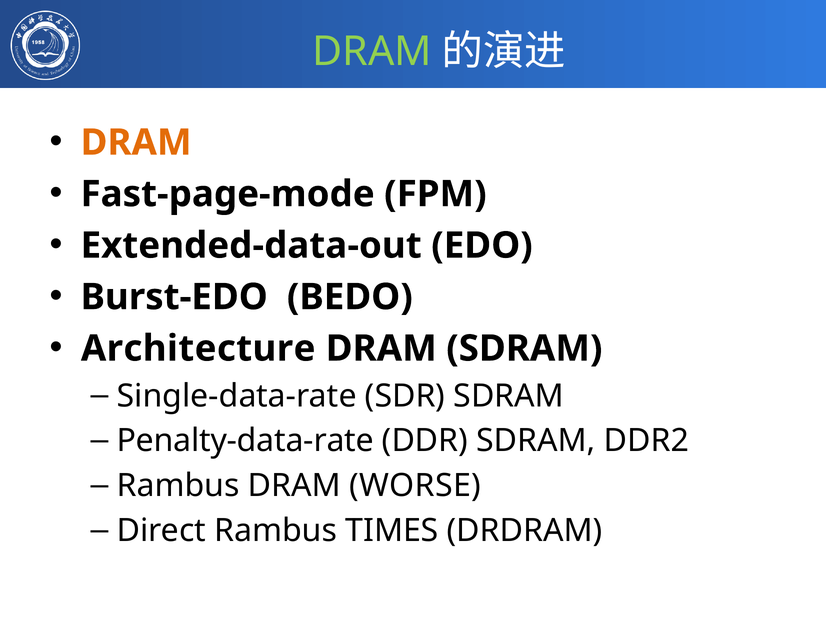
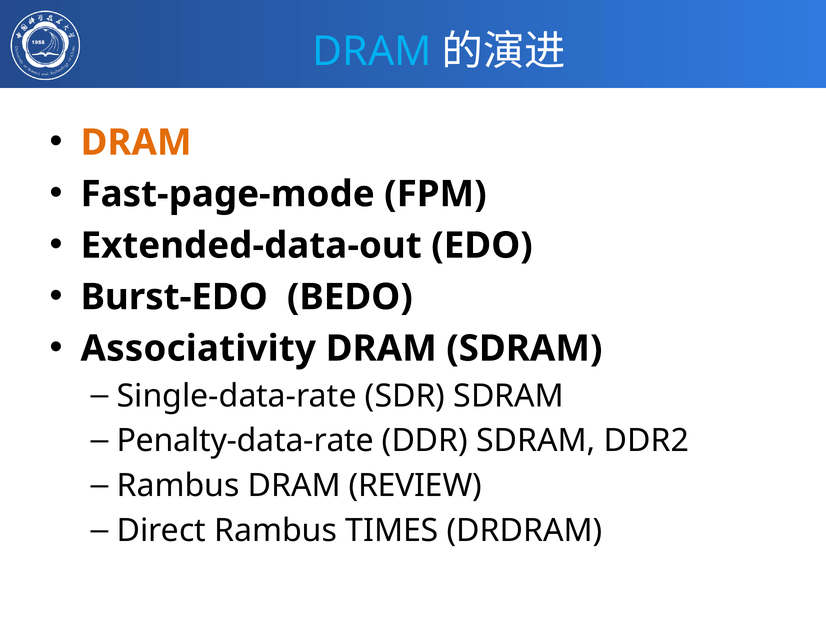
DRAM colour: light green -> light blue (372, 52)
Architecture: Architecture -> Associativity (198, 348)
WORSE: WORSE -> REVIEW (415, 485)
